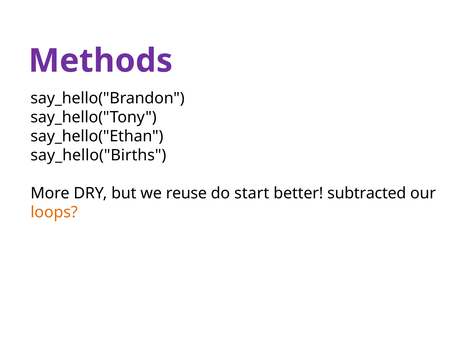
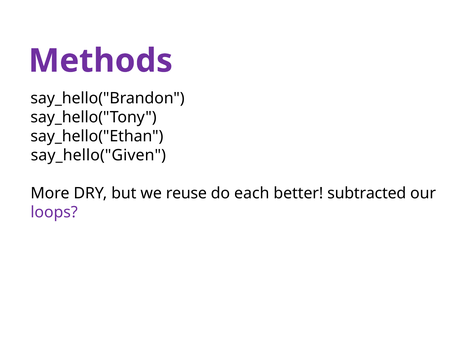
say_hello("Births: say_hello("Births -> say_hello("Given (98, 155)
start: start -> each (252, 193)
loops colour: orange -> purple (54, 212)
